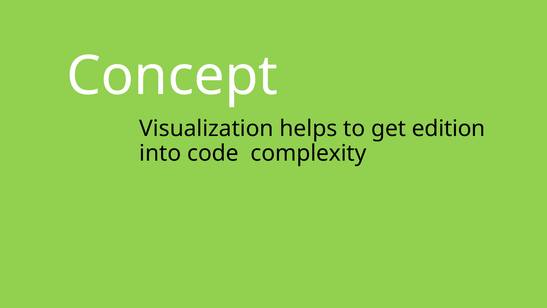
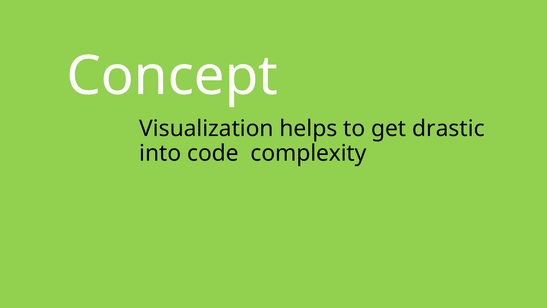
edition: edition -> drastic (448, 129)
